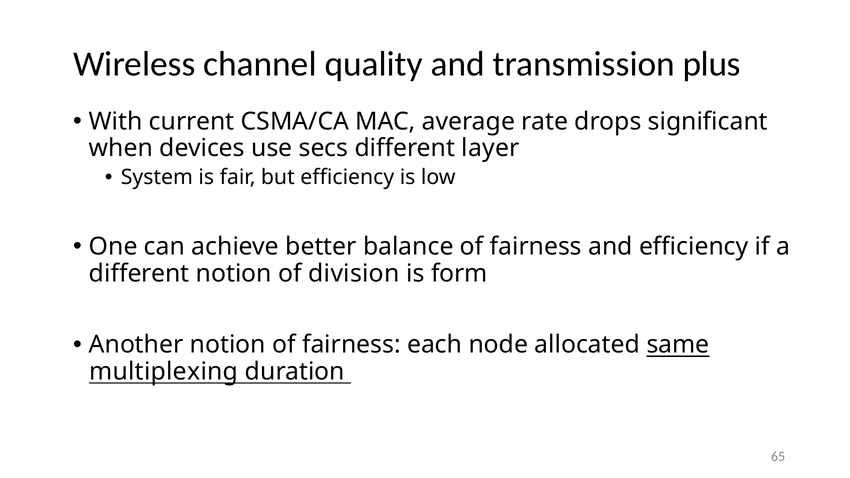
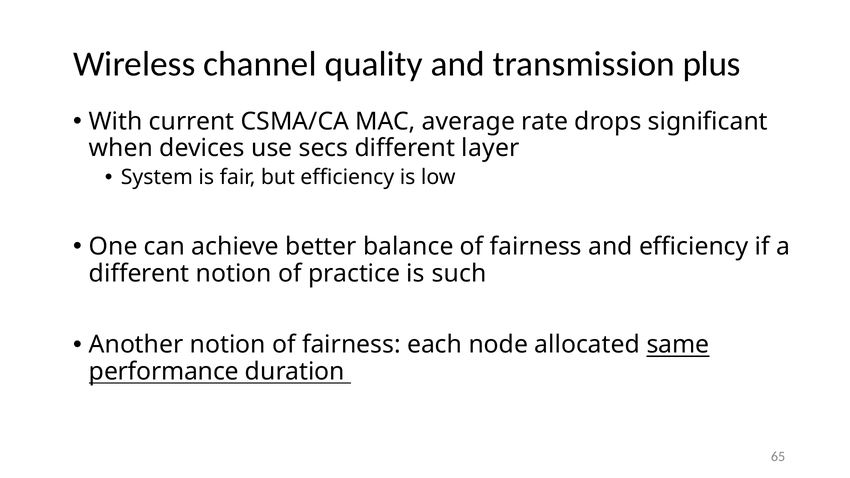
division: division -> practice (354, 274)
form: form -> such (459, 274)
multiplexing: multiplexing -> performance (164, 372)
